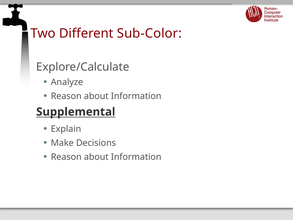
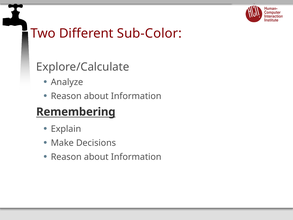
Supplemental: Supplemental -> Remembering (76, 112)
